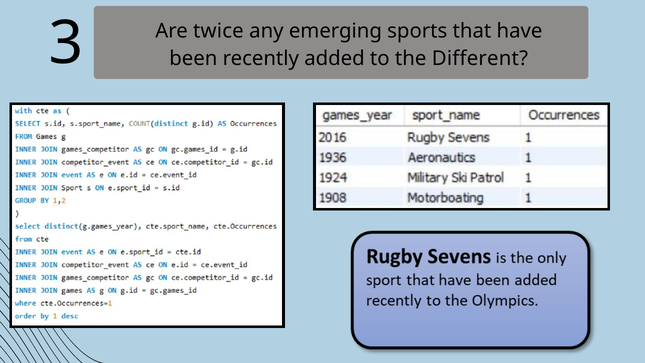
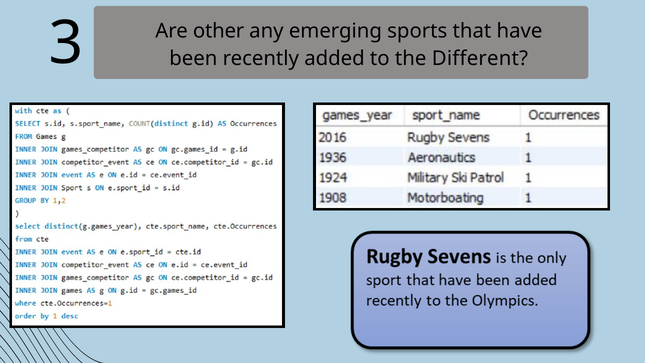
twice: twice -> other (219, 31)
